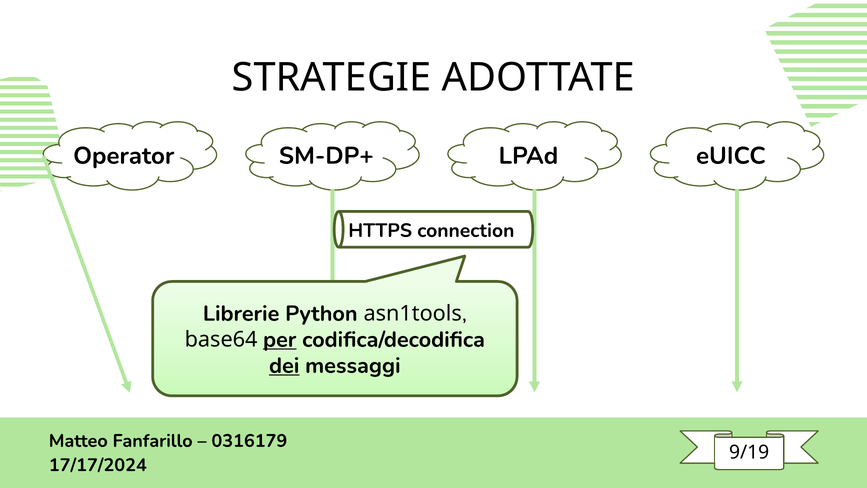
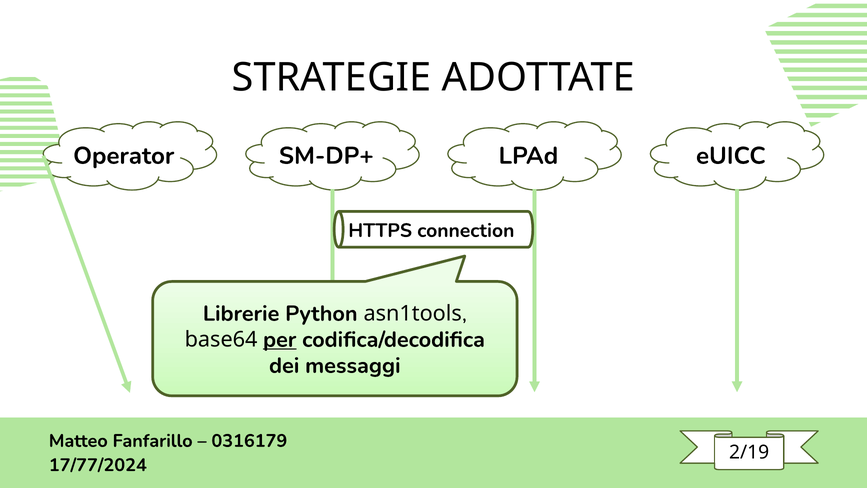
dei underline: present -> none (284, 365)
9/19: 9/19 -> 2/19 (749, 452)
17/17/2024: 17/17/2024 -> 17/77/2024 (98, 465)
